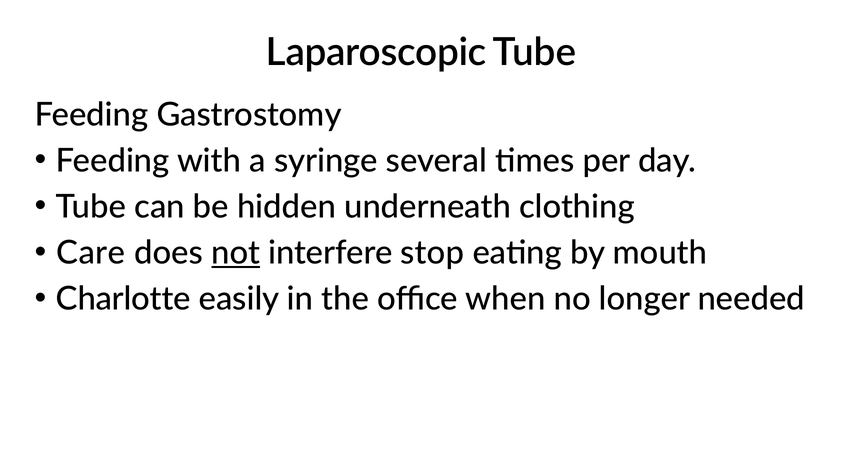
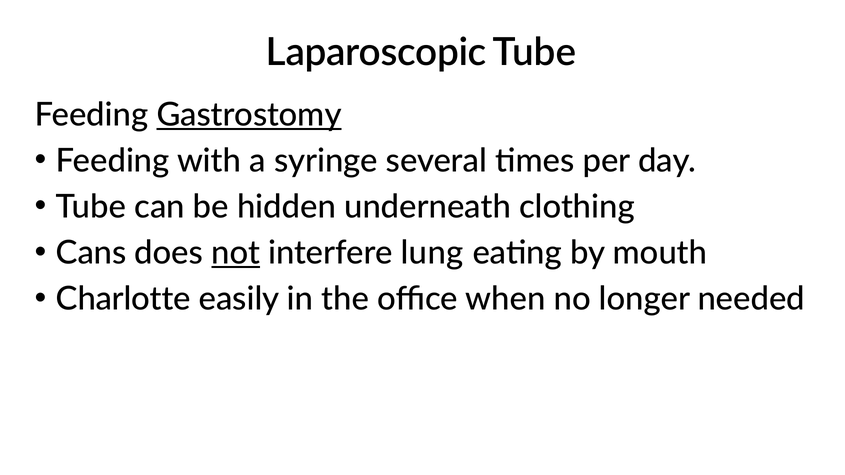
Gastrostomy underline: none -> present (249, 115)
Care: Care -> Cans (91, 253)
stop: stop -> lung (432, 253)
